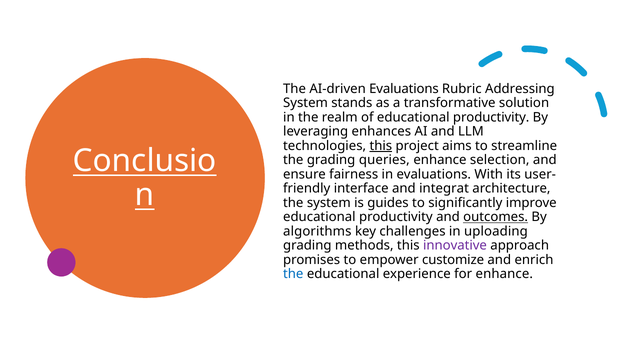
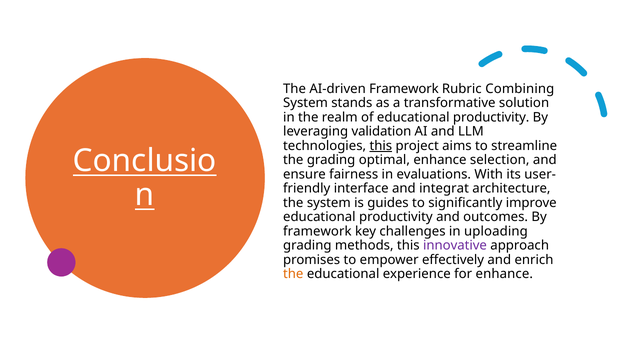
AI-driven Evaluations: Evaluations -> Framework (404, 89)
Addressing: Addressing -> Combining (520, 89)
enhances: enhances -> validation (381, 131)
queries: queries -> optimal (384, 160)
outcomes underline: present -> none (496, 217)
algorithms: algorithms -> framework (317, 231)
customize: customize -> effectively (453, 259)
the colour: blue -> orange (293, 274)
